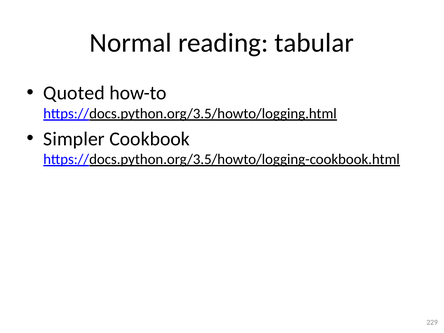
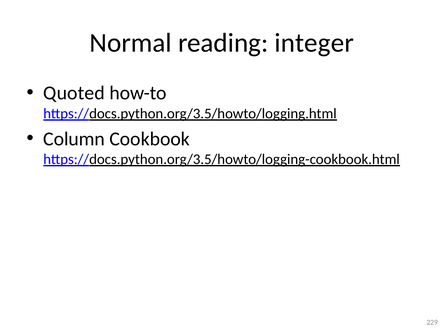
tabular: tabular -> integer (314, 43)
Simpler: Simpler -> Column (74, 139)
